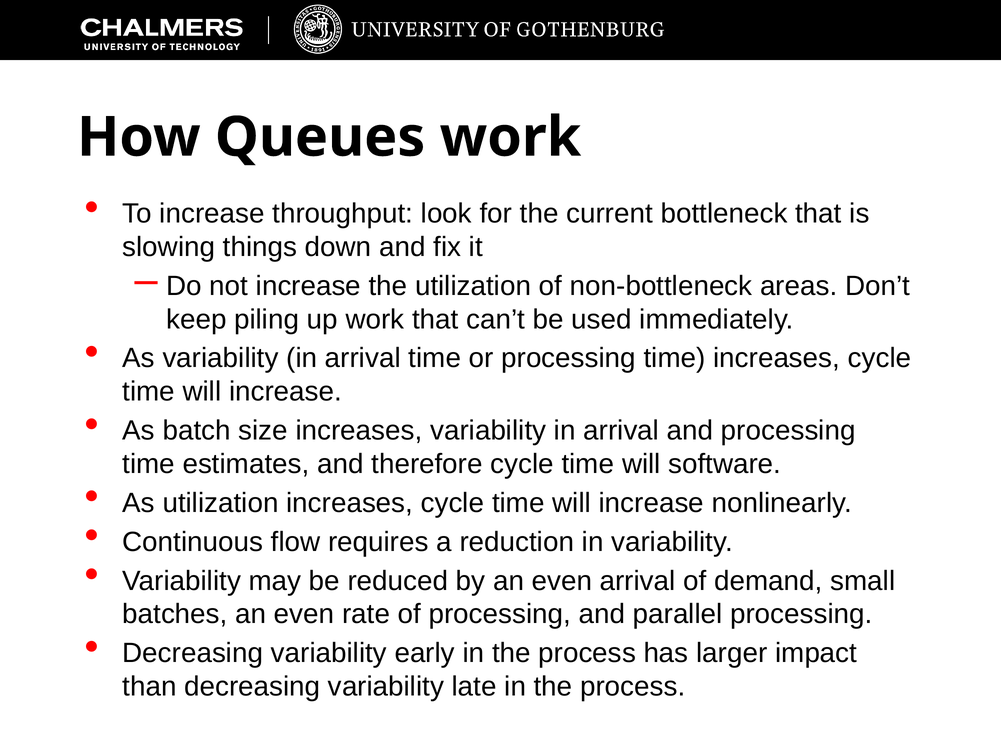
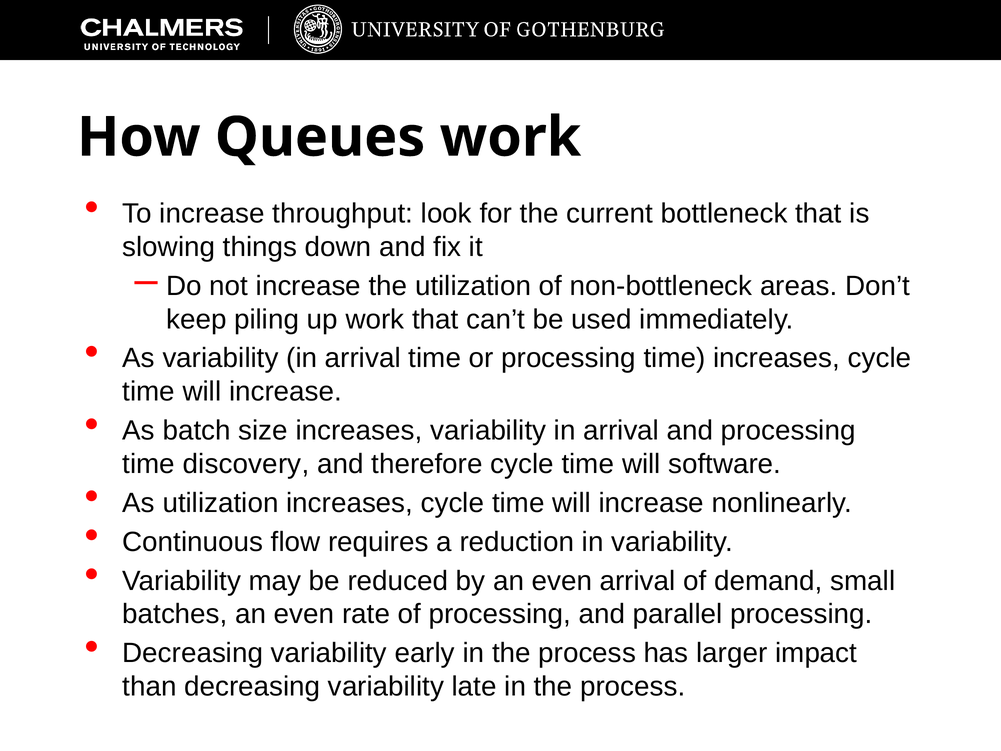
estimates: estimates -> discovery (246, 464)
